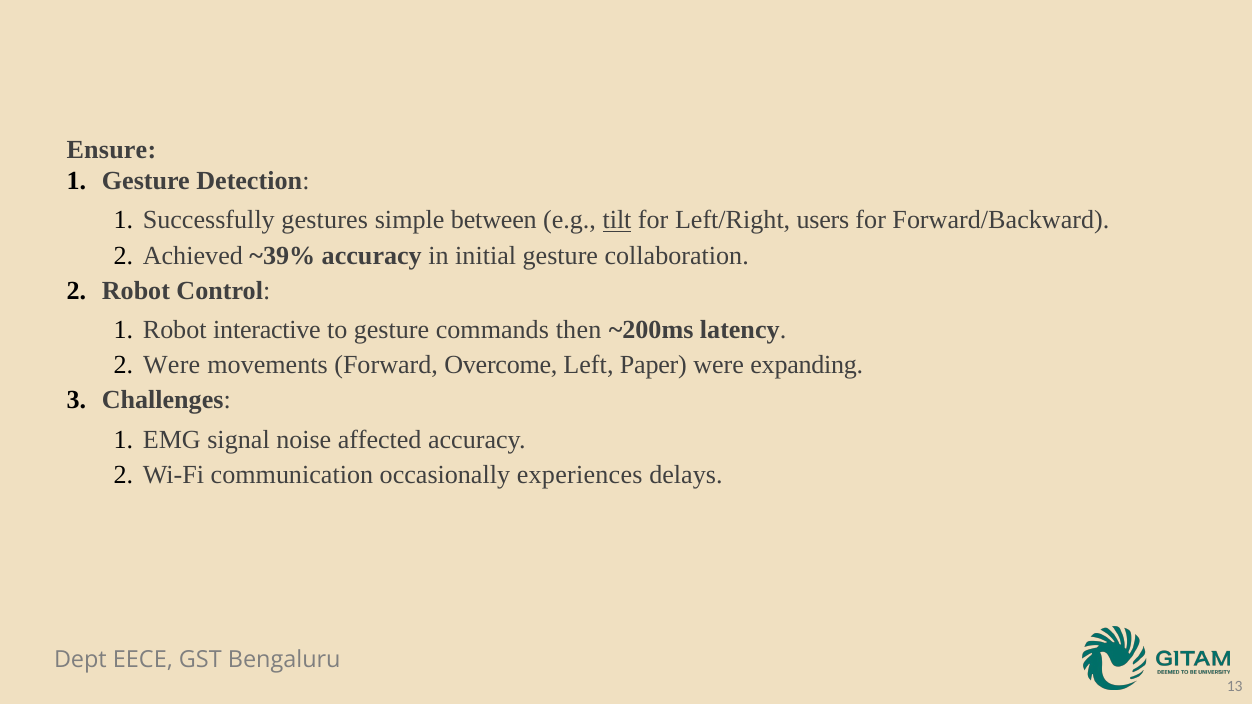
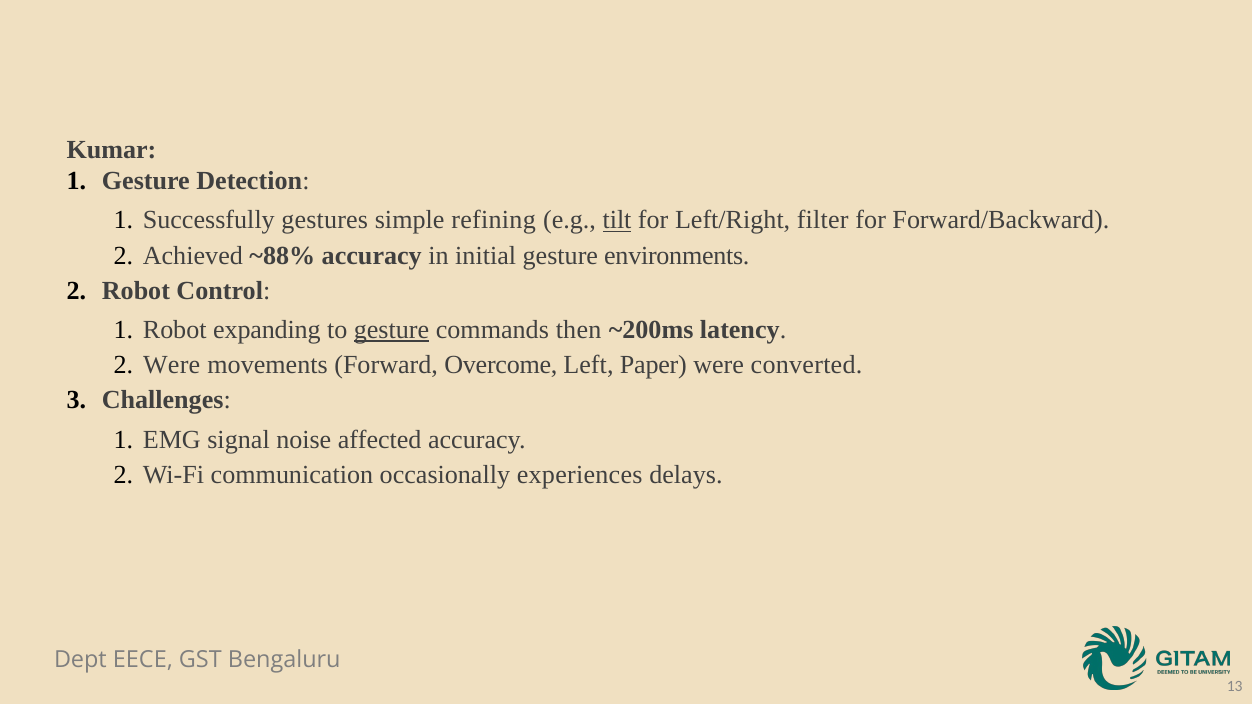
Ensure: Ensure -> Kumar (111, 150)
between: between -> refining (494, 220)
users: users -> filter (823, 220)
~39%: ~39% -> ~88% (282, 256)
collaboration: collaboration -> environments (677, 256)
interactive: interactive -> expanding (267, 330)
gesture underline: none -> present (392, 330)
expanding: expanding -> converted (807, 365)
